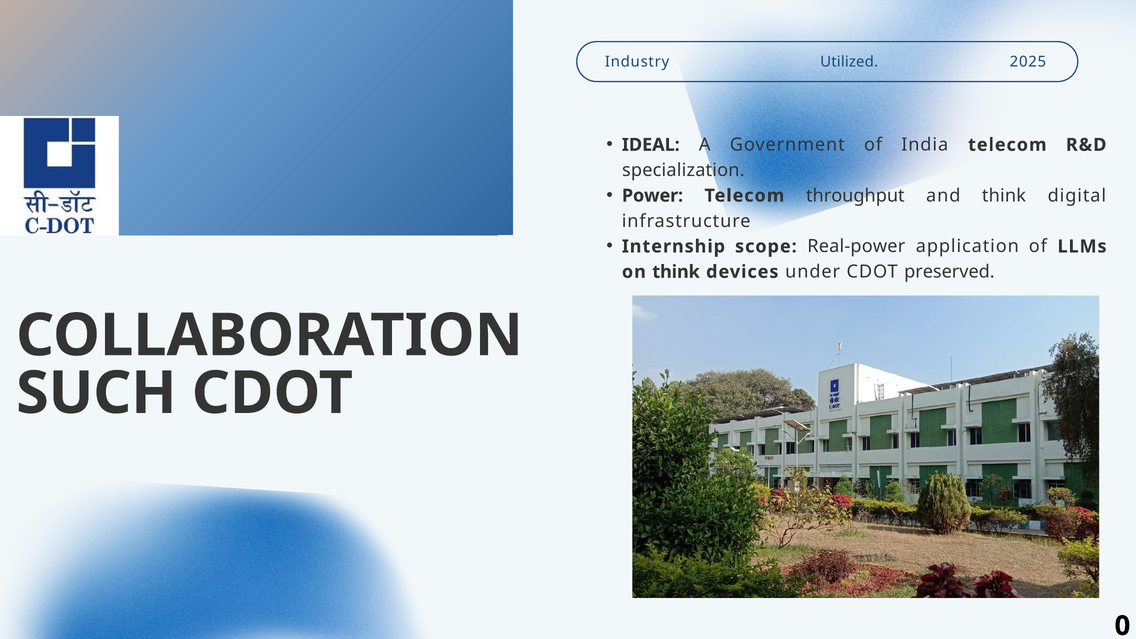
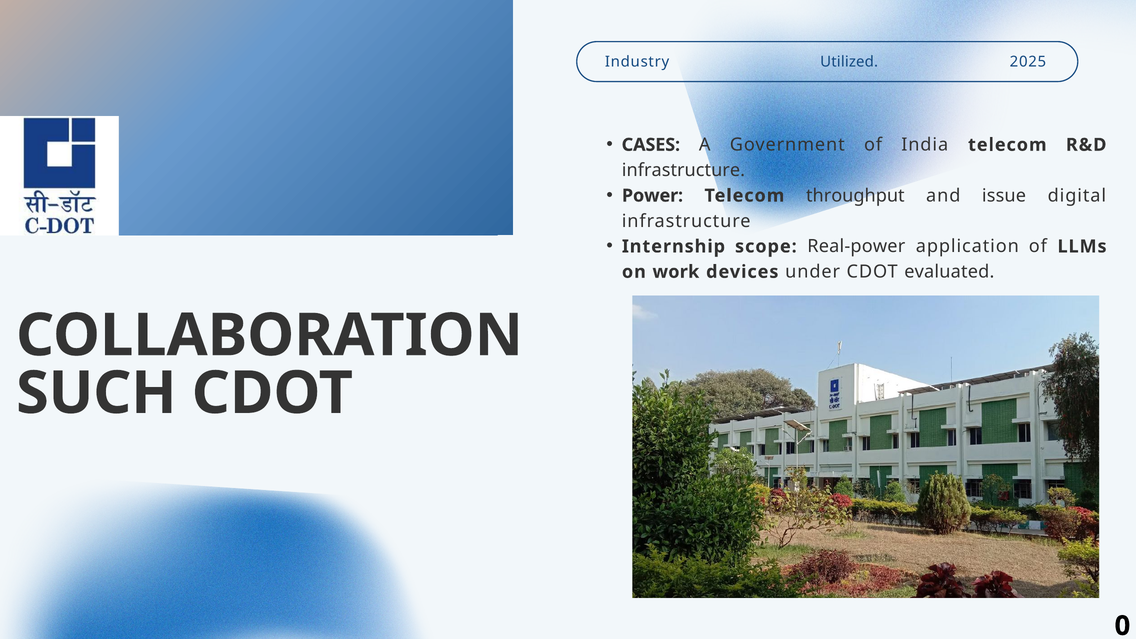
IDEAL: IDEAL -> CASES (651, 145)
specialization: specialization -> infrastructure (683, 170)
and think: think -> issue (1004, 196)
on think: think -> work (676, 272)
preserved: preserved -> evaluated (949, 272)
